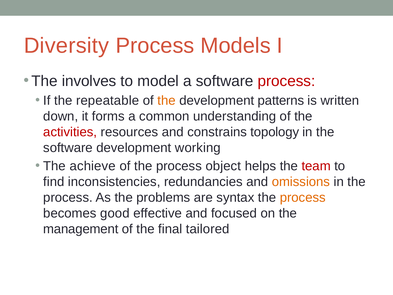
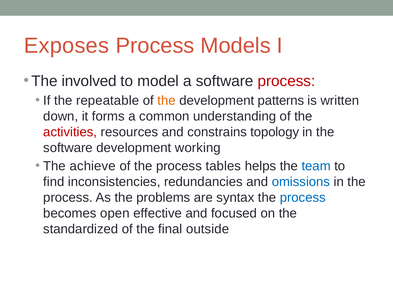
Diversity: Diversity -> Exposes (66, 46)
involves: involves -> involved (89, 81)
object: object -> tables (223, 166)
team colour: red -> blue (316, 166)
omissions colour: orange -> blue (301, 182)
process colour: orange -> blue (303, 197)
good: good -> open (115, 213)
management: management -> standardized (81, 229)
tailored: tailored -> outside (208, 229)
